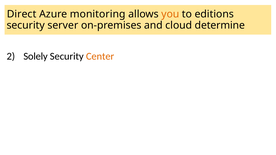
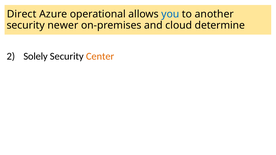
monitoring: monitoring -> operational (98, 14)
you colour: orange -> blue (170, 14)
editions: editions -> another (214, 14)
server: server -> newer (63, 25)
